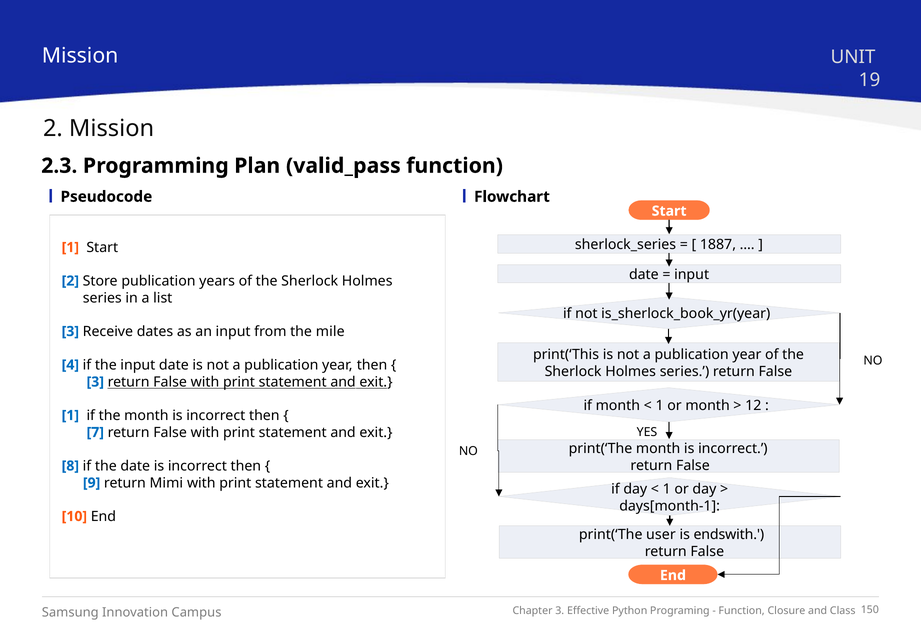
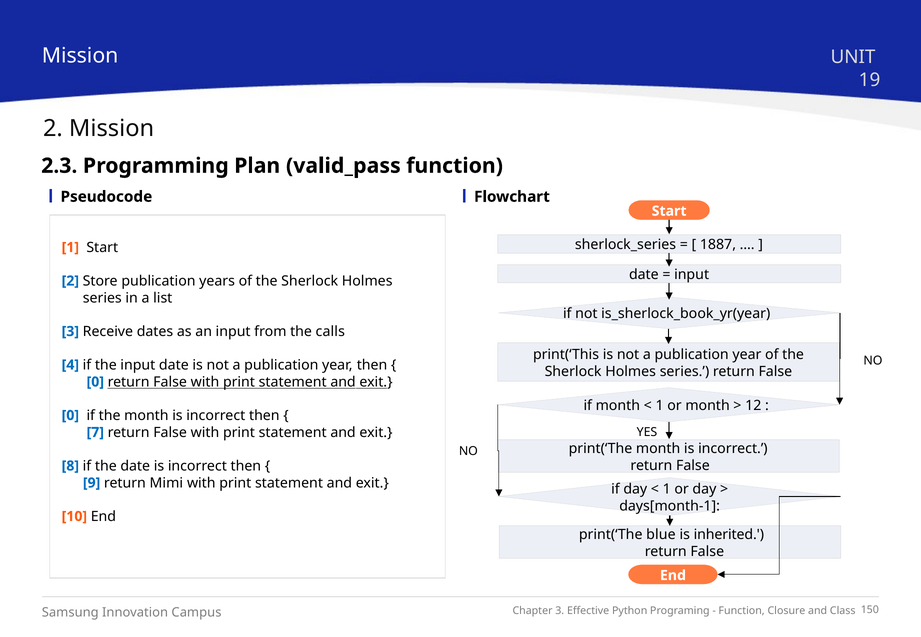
mile: mile -> calls (330, 332)
3: 3 -> 0 (95, 382)
1: 1 -> 0 (70, 416)
user: user -> blue (661, 535)
endswith: endswith -> inherited (729, 535)
